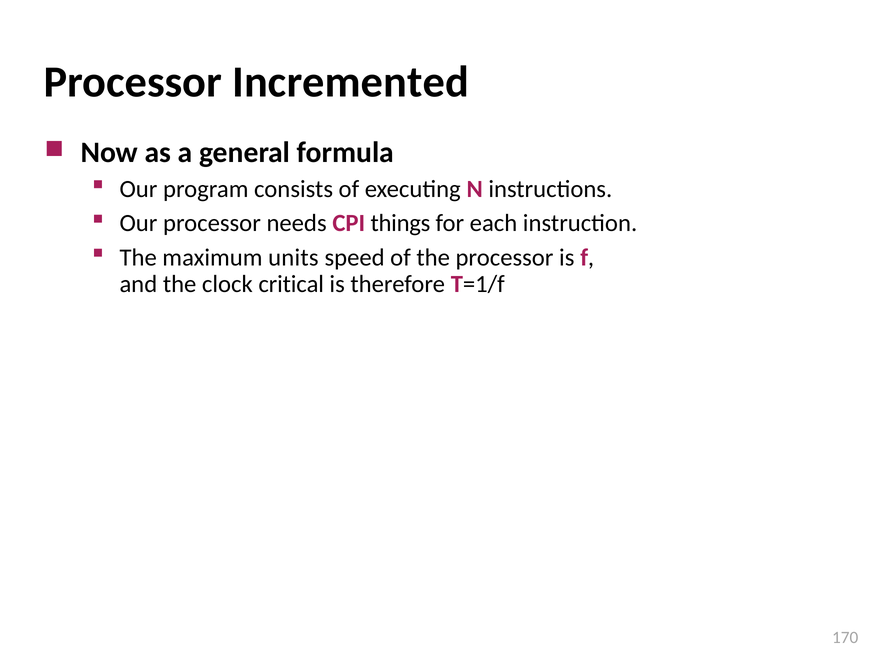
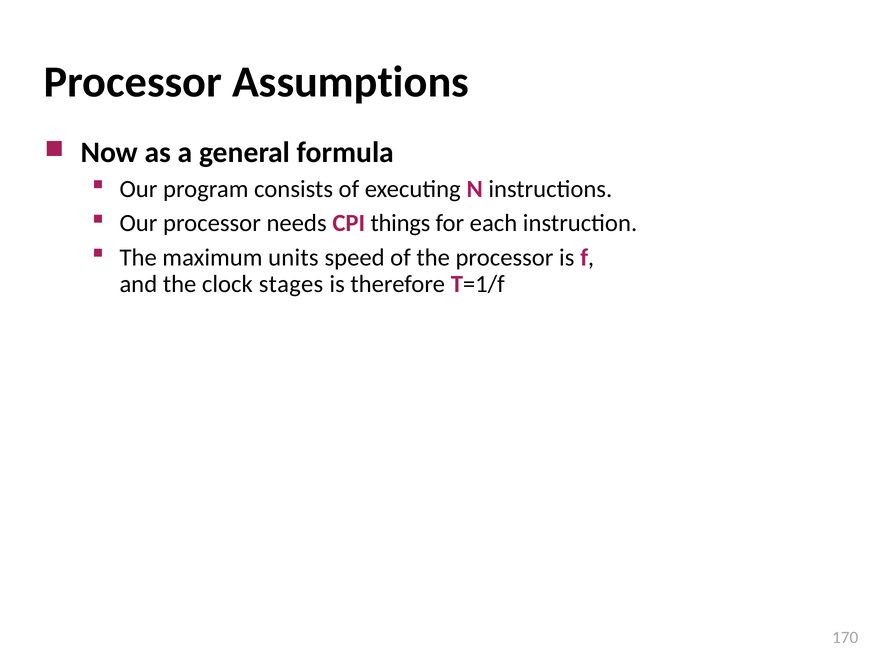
Incremented: Incremented -> Assumptions (351, 82)
critical: critical -> stages (291, 284)
